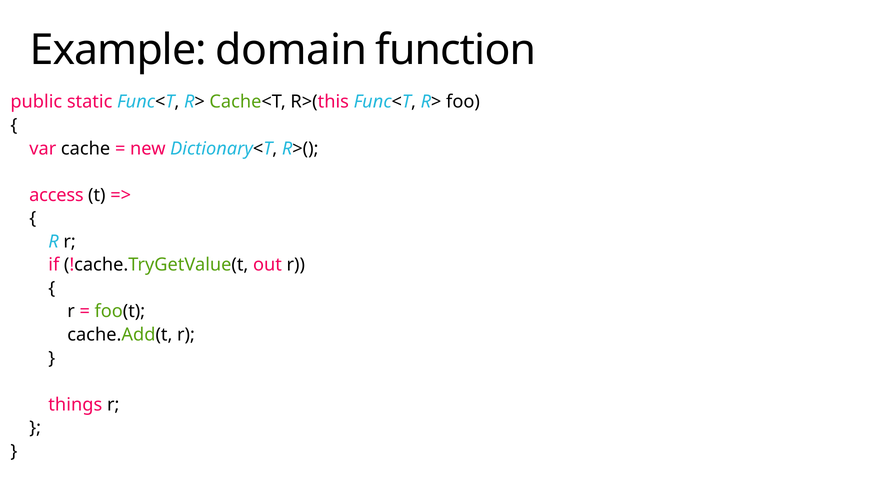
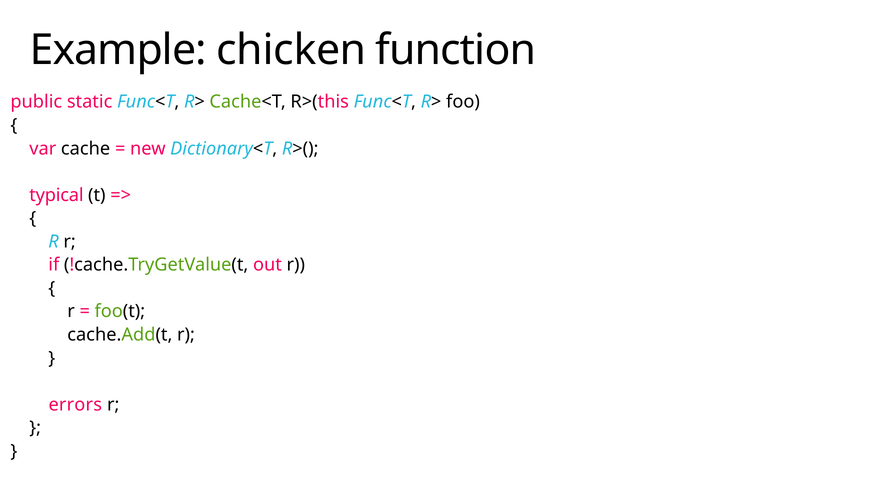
domain: domain -> chicken (291, 50)
access: access -> typical (56, 195)
things: things -> errors (75, 405)
